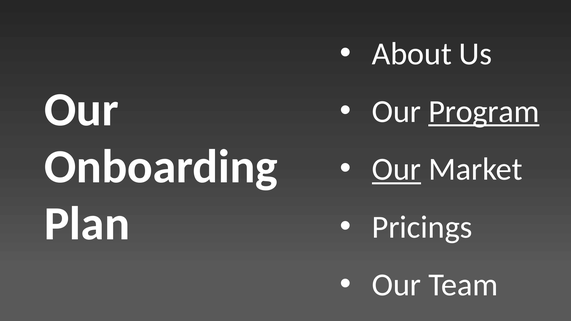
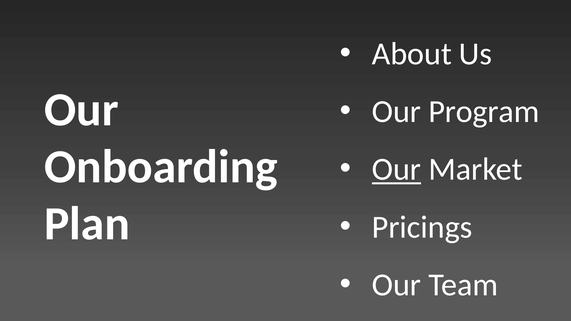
Program underline: present -> none (484, 112)
